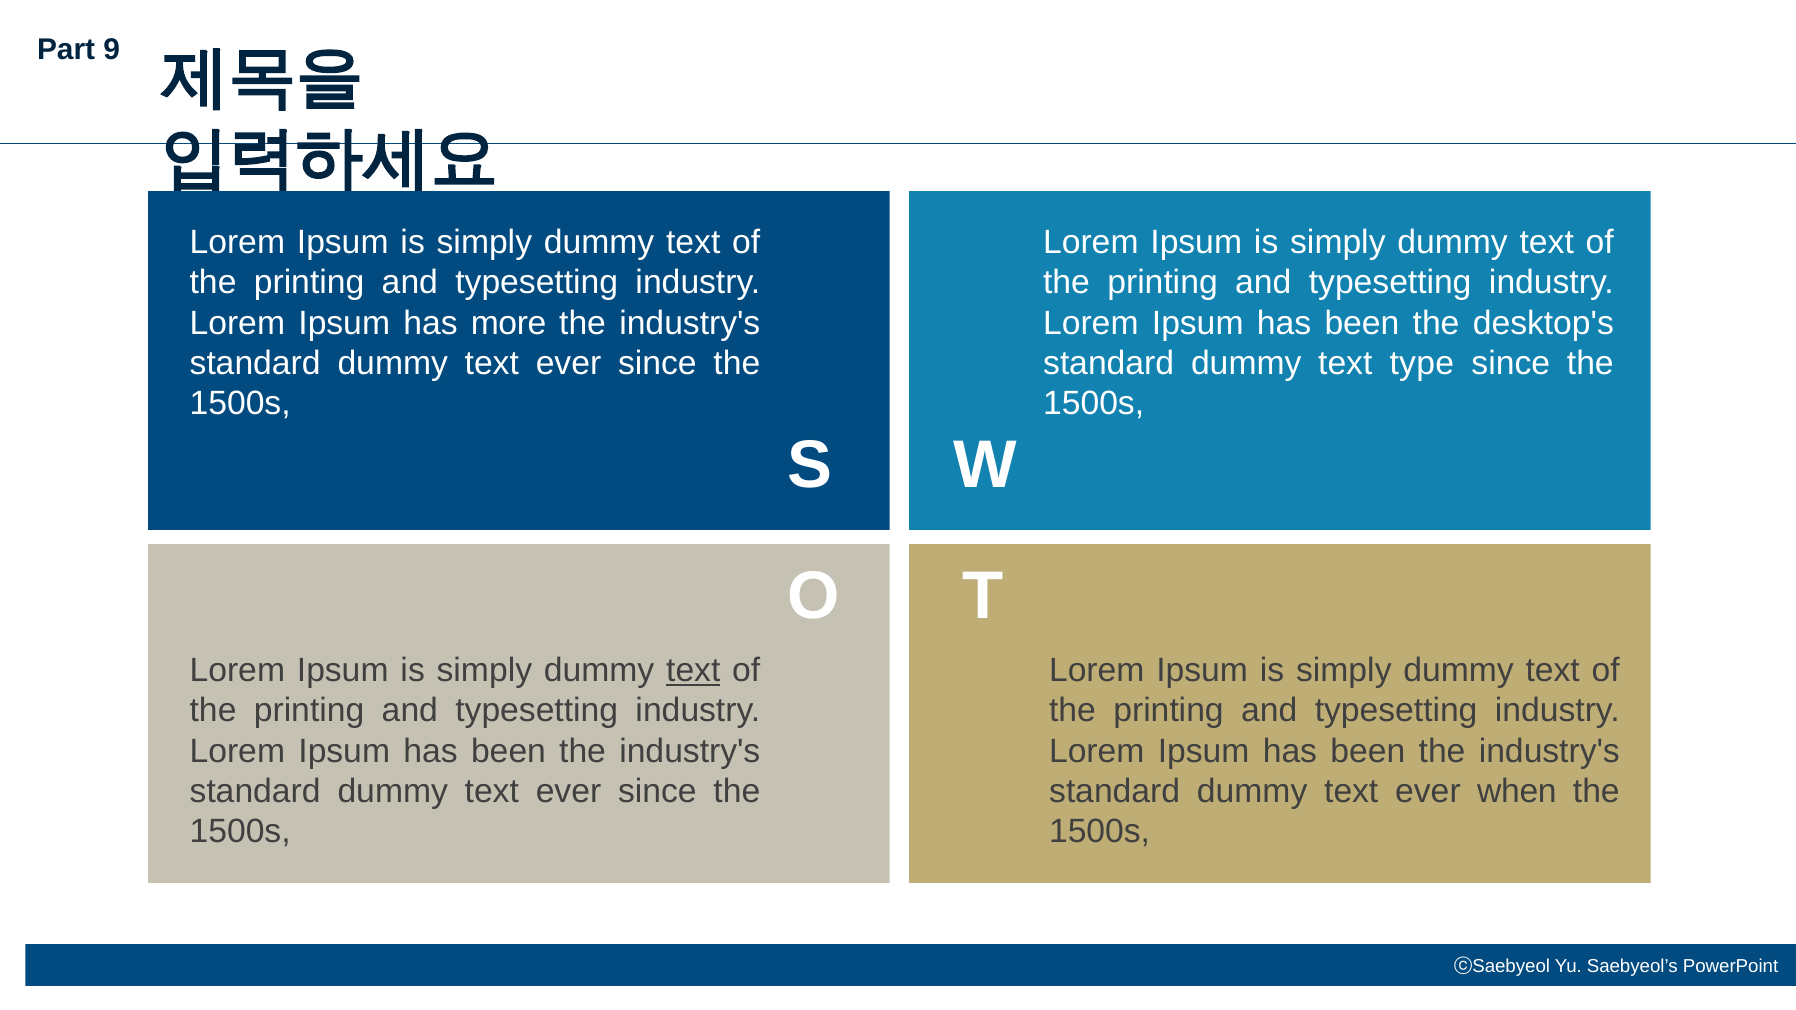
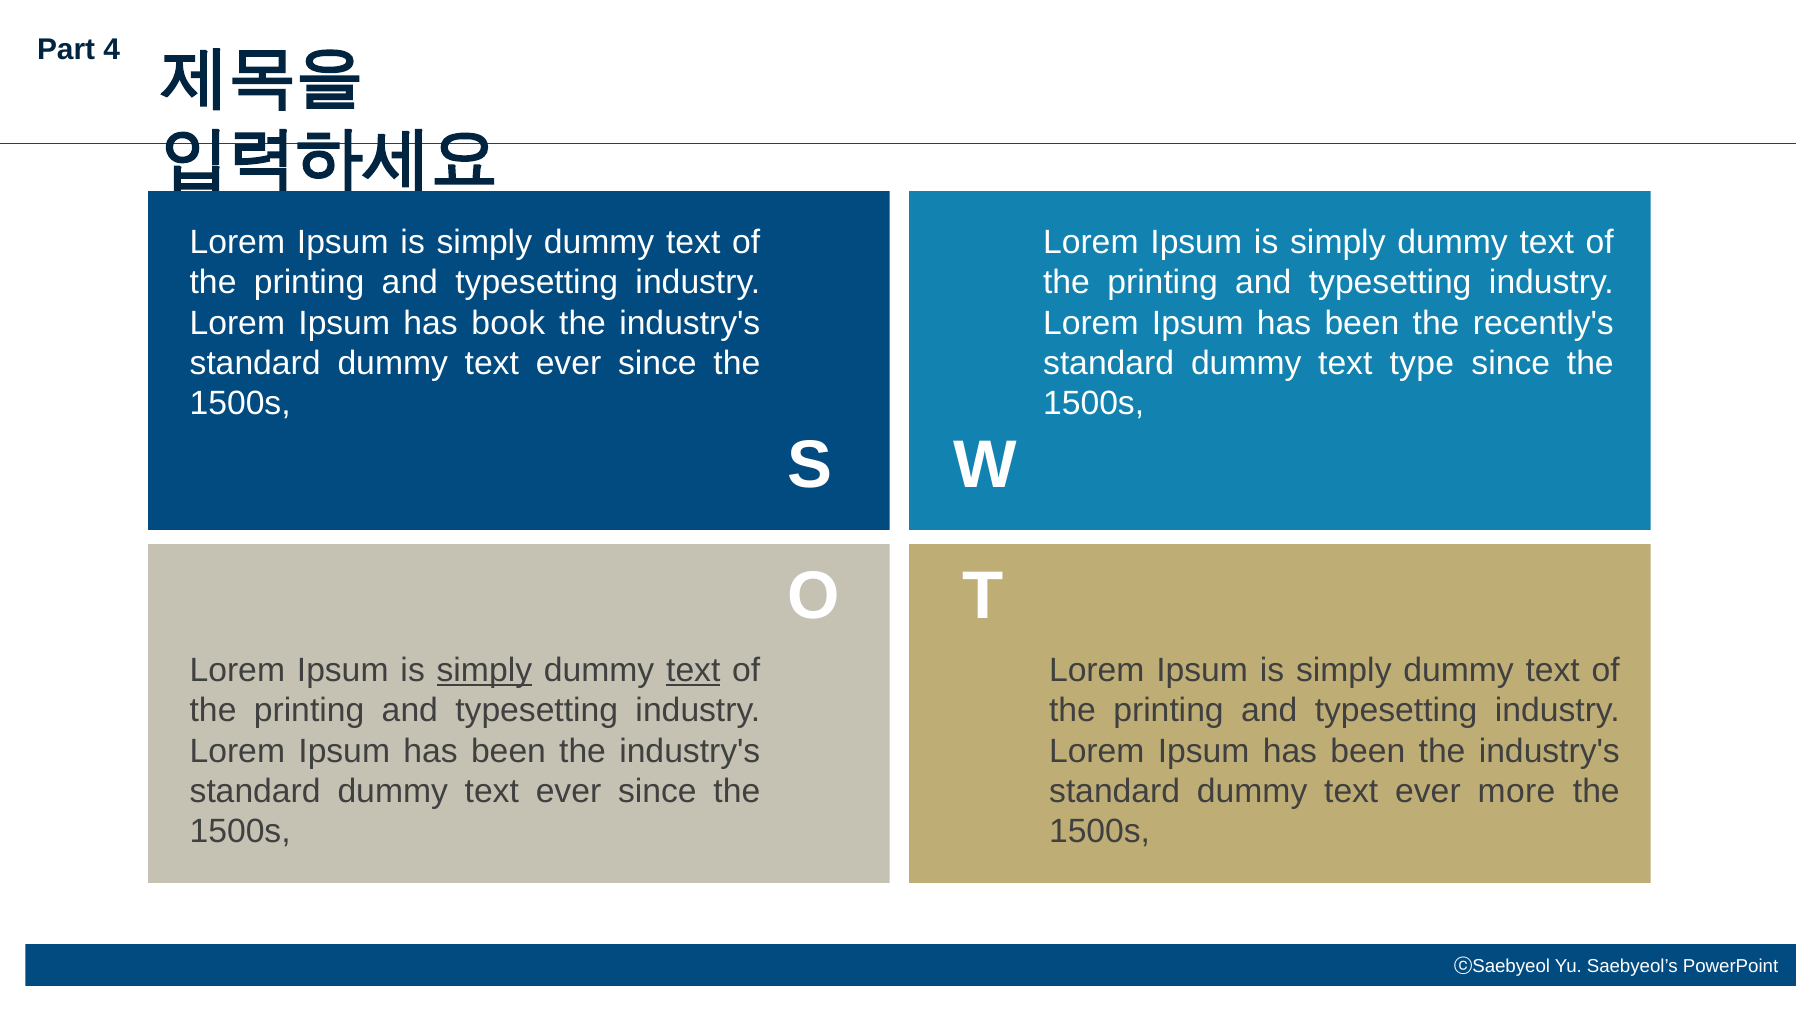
9: 9 -> 4 (112, 50)
more: more -> book (508, 323)
desktop's: desktop's -> recently's (1543, 323)
simply underline: none -> present (484, 670)
when: when -> more (1517, 792)
